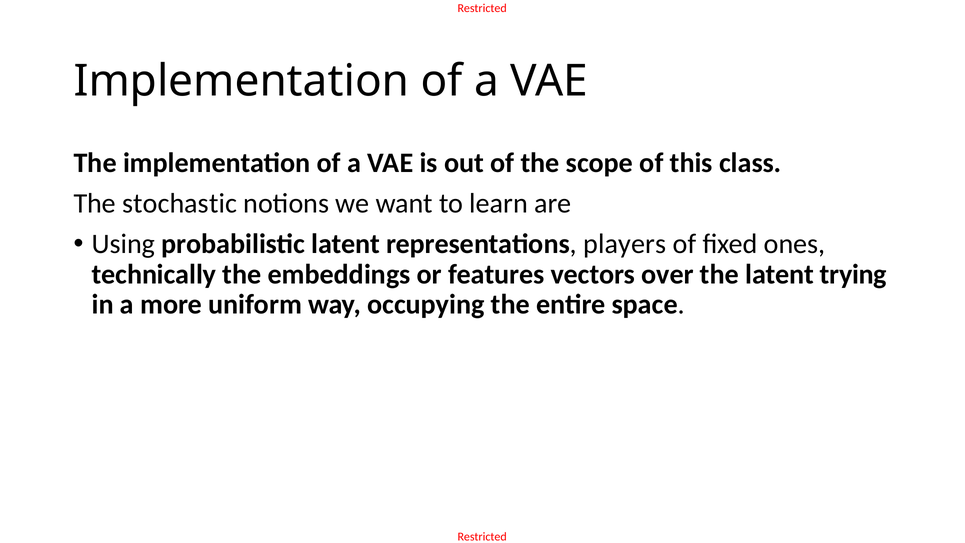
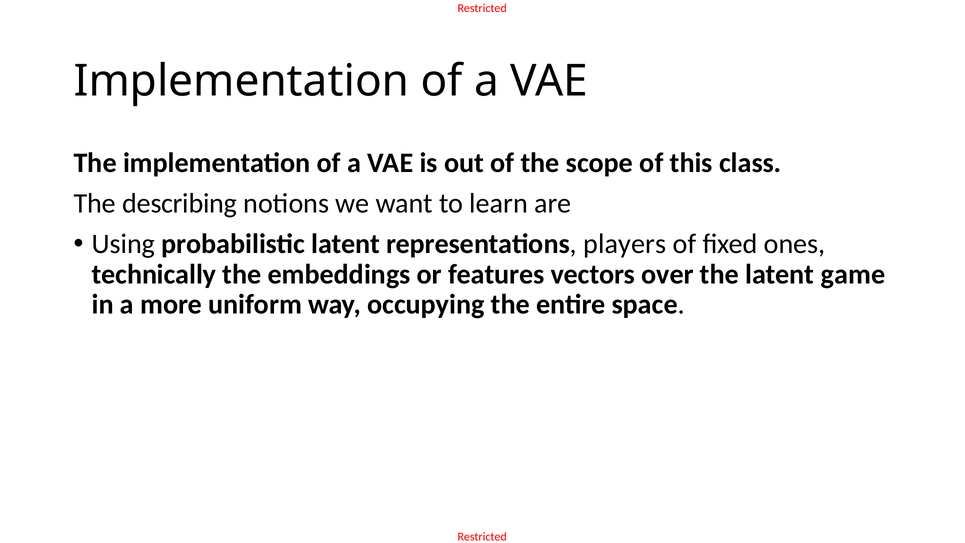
stochastic: stochastic -> describing (180, 204)
trying: trying -> game (853, 274)
